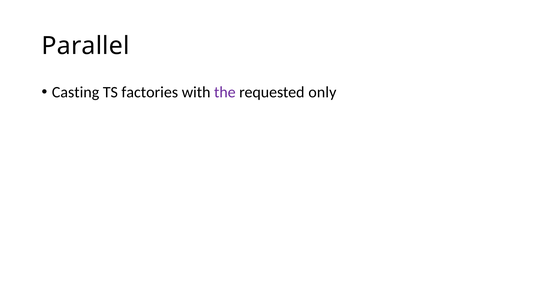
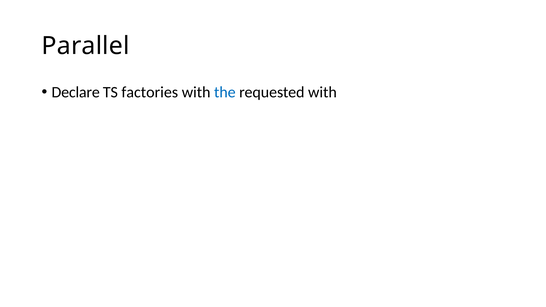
Casting: Casting -> Declare (76, 92)
the colour: purple -> blue (225, 92)
requested only: only -> with (322, 92)
